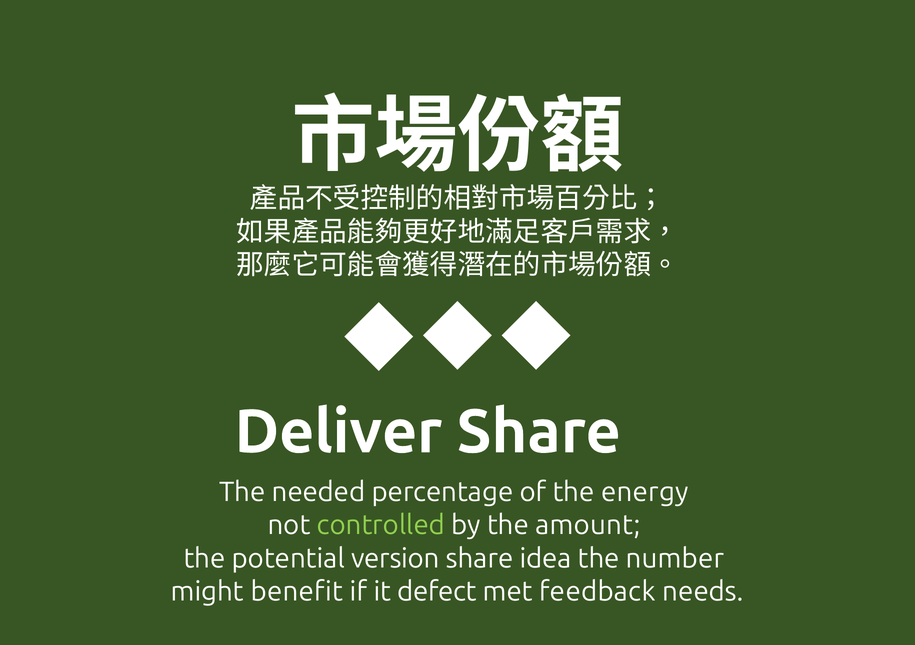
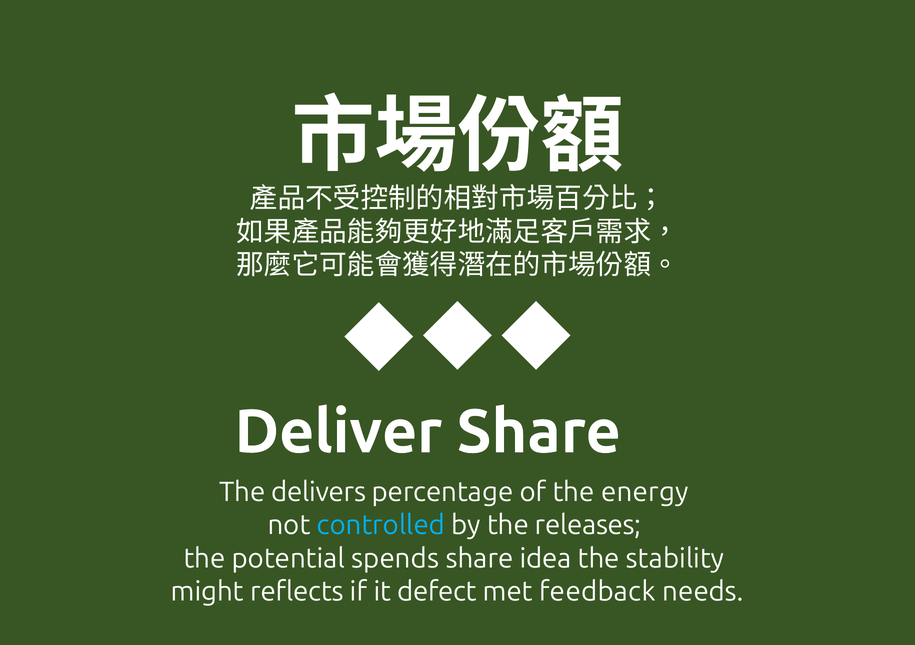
needed: needed -> delivers (319, 492)
controlled colour: light green -> light blue (381, 525)
amount: amount -> releases (588, 525)
version: version -> spends (395, 558)
number: number -> stability (675, 558)
benefit: benefit -> reflects (297, 591)
